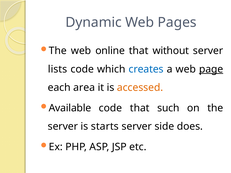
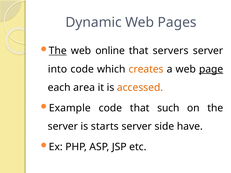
The underline: none -> present (58, 51)
without: without -> servers (171, 51)
lists: lists -> into (58, 69)
creates colour: blue -> orange (146, 69)
Available: Available -> Example (70, 108)
does: does -> have (190, 127)
